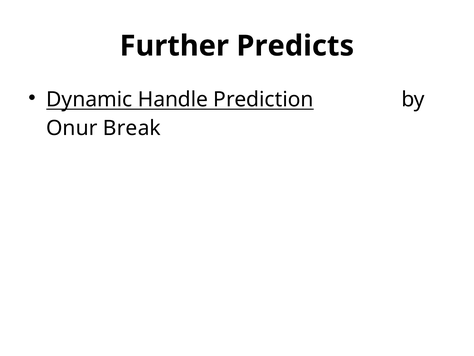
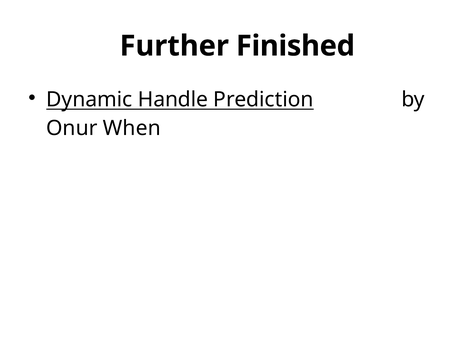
Predicts: Predicts -> Finished (295, 46)
Break: Break -> When (132, 128)
